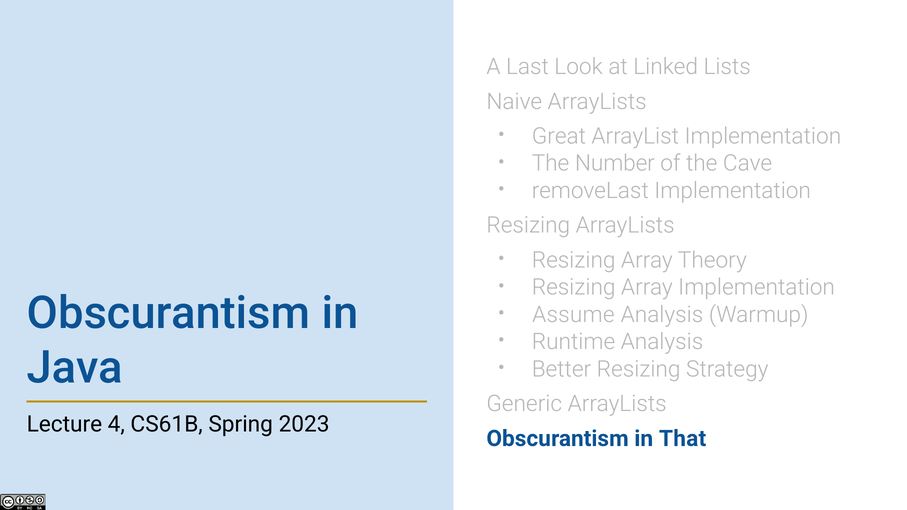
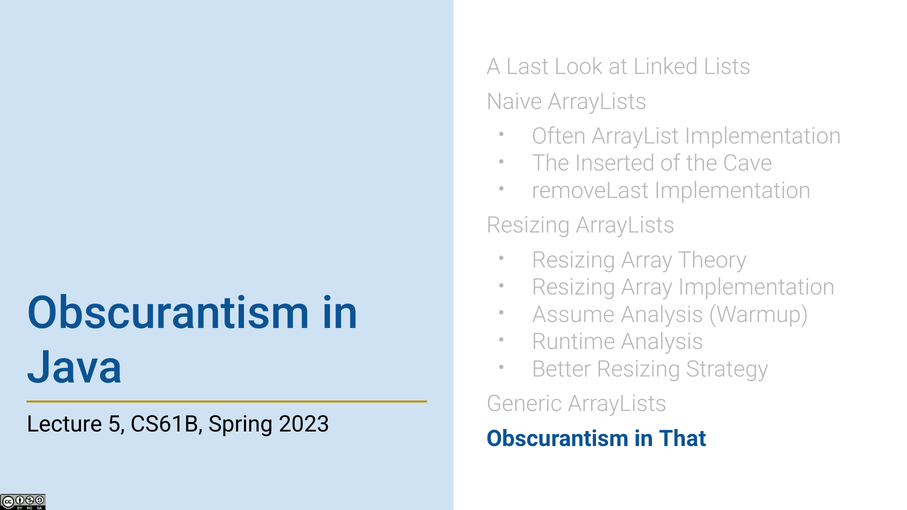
Great: Great -> Often (559, 136)
Number: Number -> Inserted (615, 164)
4: 4 -> 5 (116, 425)
